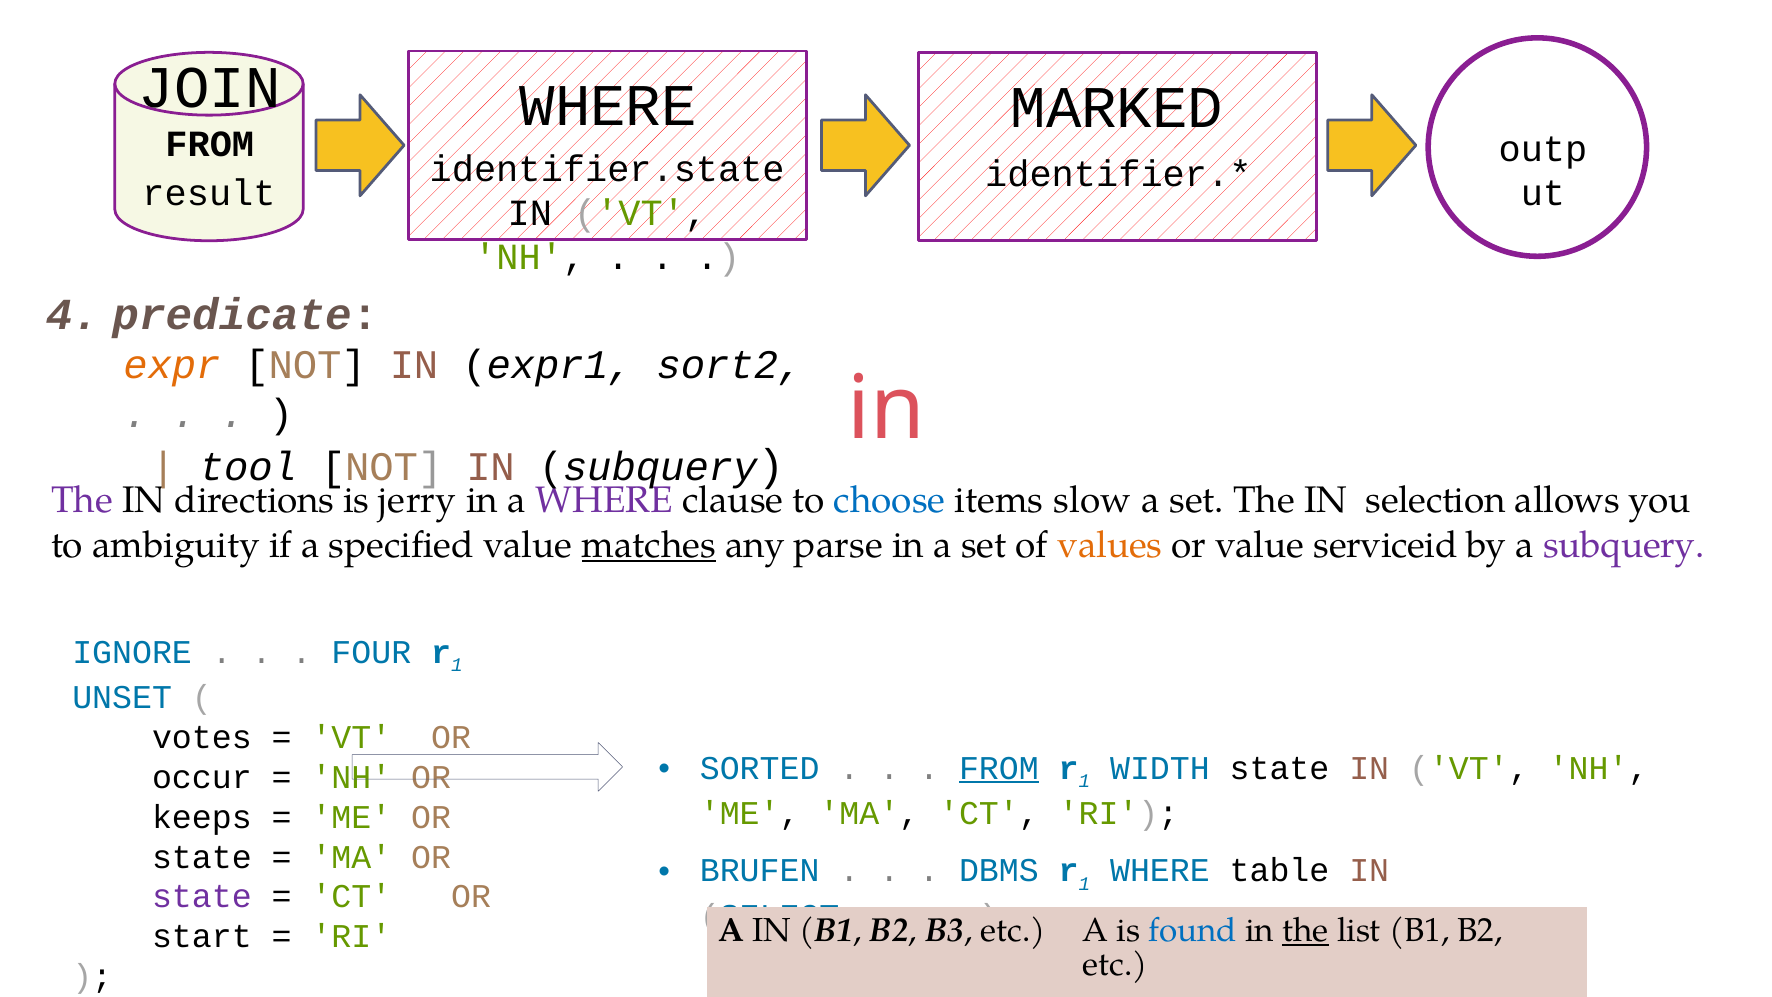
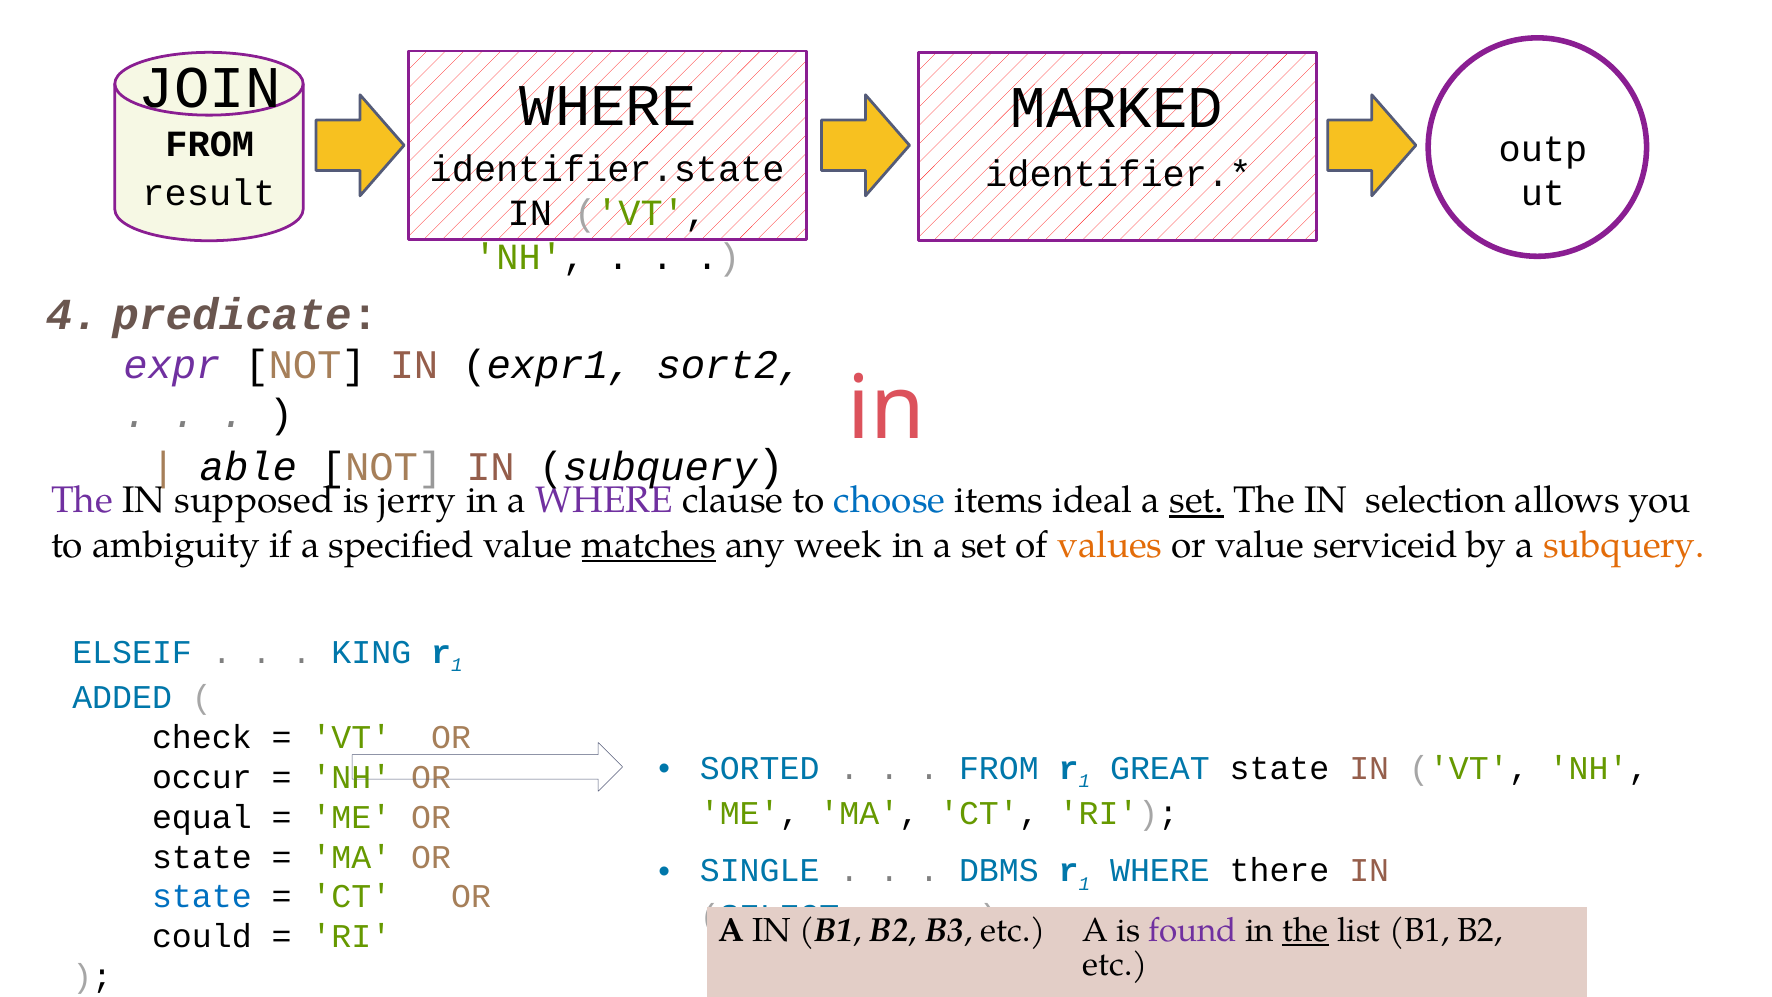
expr colour: orange -> purple (172, 365)
tool: tool -> able (248, 467)
directions: directions -> supposed (254, 501)
slow: slow -> ideal (1093, 501)
set underline: none -> present (1197, 501)
parse: parse -> week (838, 545)
subquery colour: purple -> orange (1624, 545)
IGNORE: IGNORE -> ELSEIF (132, 652)
FOUR: FOUR -> KING (371, 652)
UNSET: UNSET -> ADDED (122, 697)
votes: votes -> check (202, 737)
FROM underline: present -> none (999, 768)
WIDTH: WIDTH -> GREAT (1160, 768)
keeps: keeps -> equal (202, 817)
BRUFEN: BRUFEN -> SINGLE (760, 871)
table: table -> there (1280, 871)
state colour: purple -> blue (202, 897)
found colour: blue -> purple (1193, 931)
start: start -> could (202, 937)
